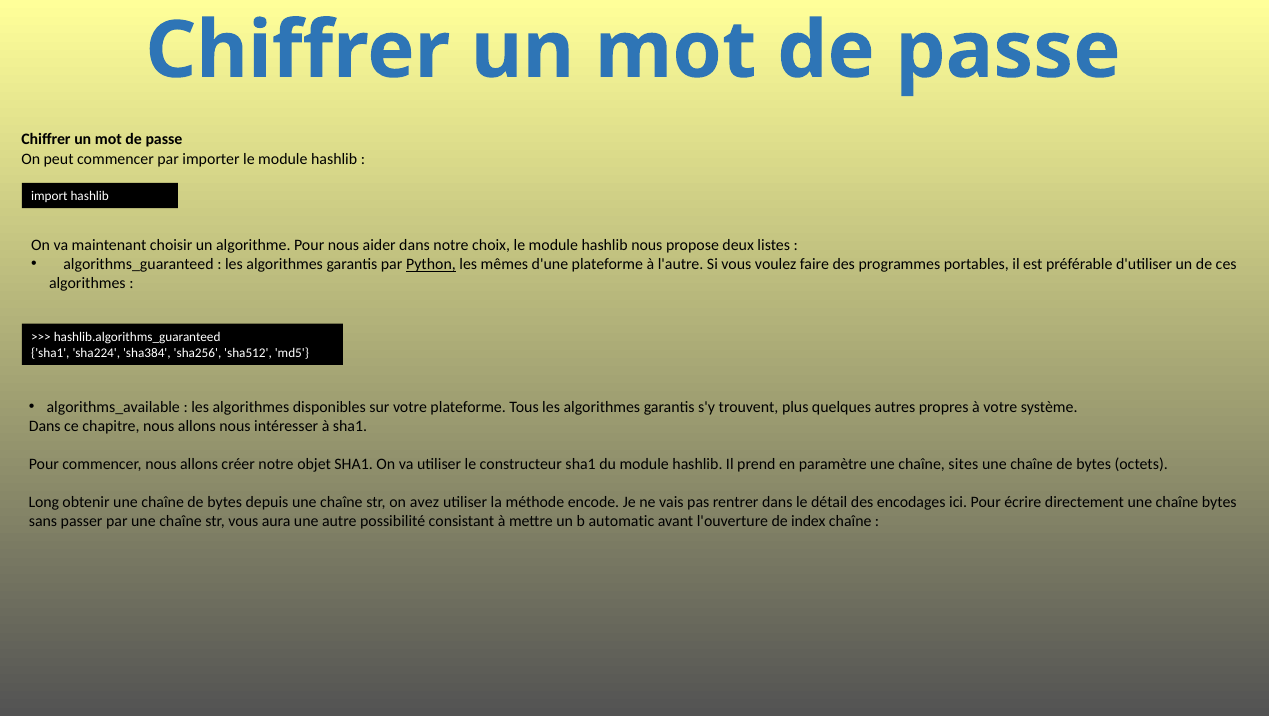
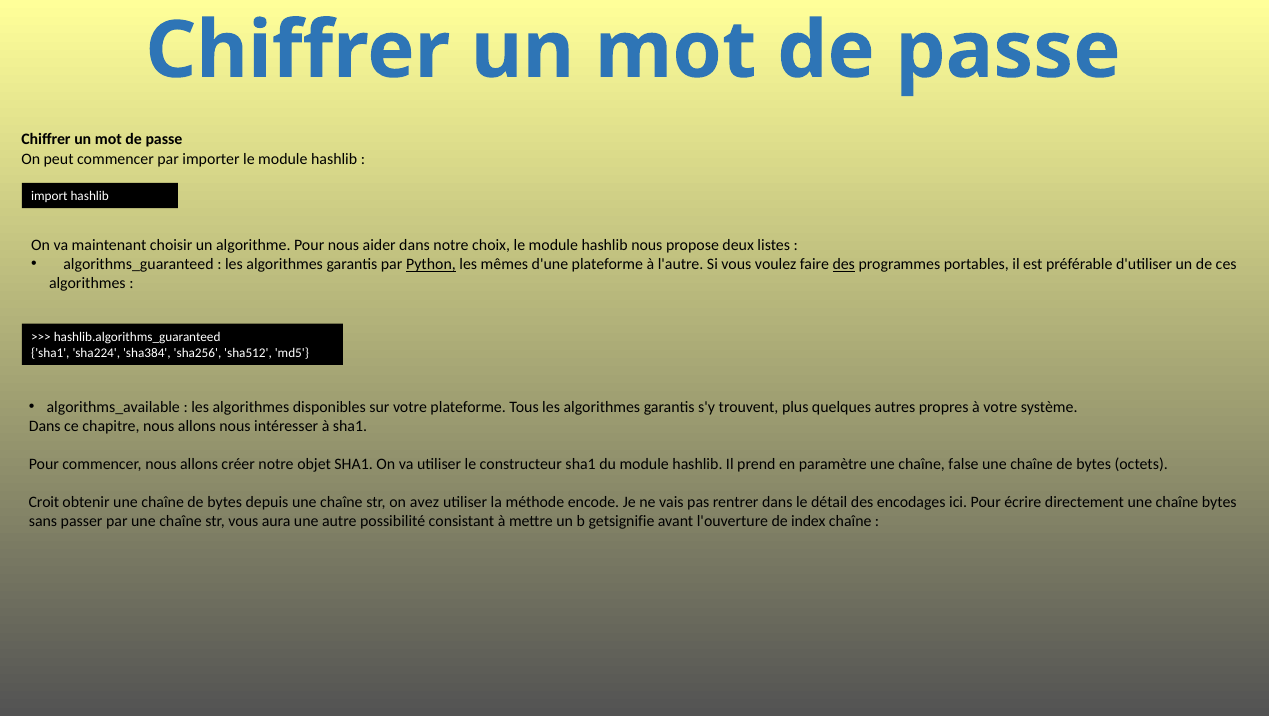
des underline: none -> present (844, 264)
sites: sites -> false (964, 464)
Long: Long -> Croit (44, 502)
automatic: automatic -> getsignifie (621, 521)
